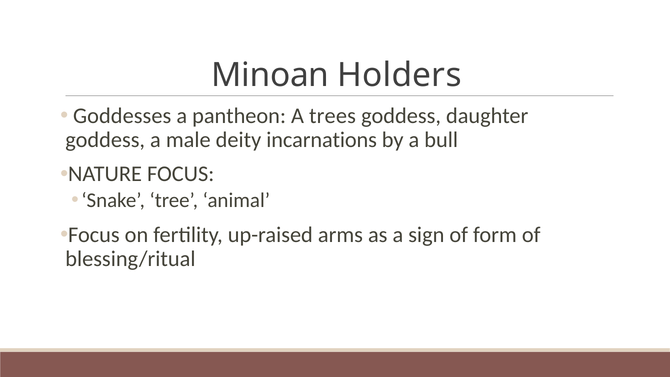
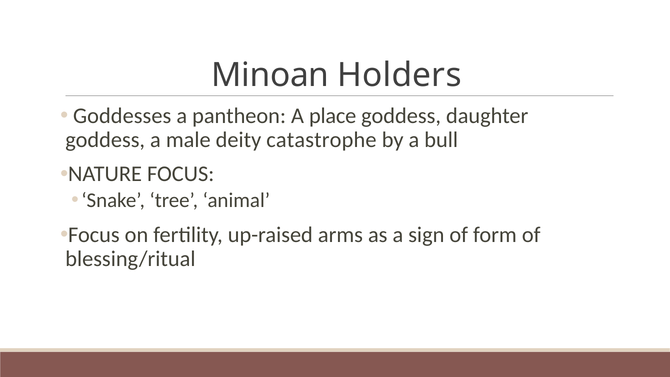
trees: trees -> place (333, 116)
incarnations: incarnations -> catastrophe (321, 140)
